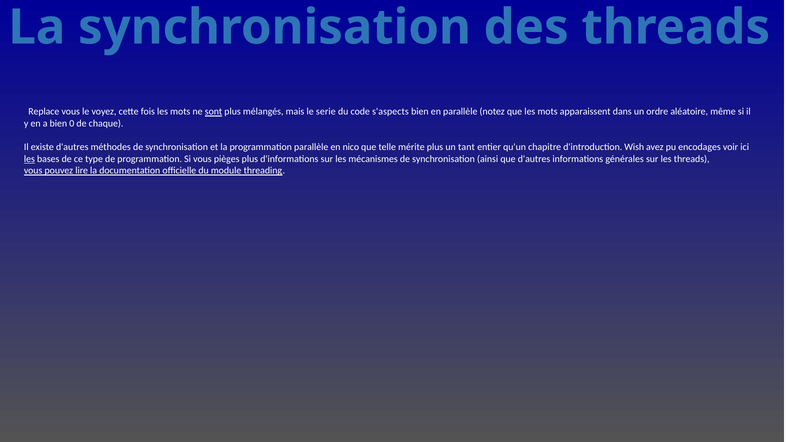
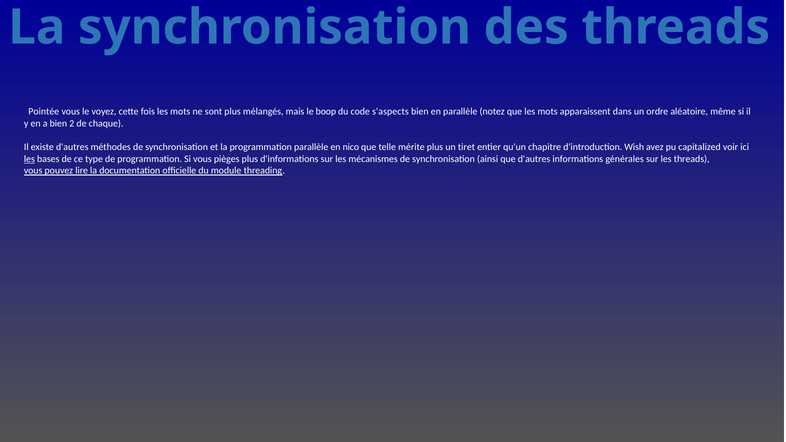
Replace: Replace -> Pointée (44, 112)
sont underline: present -> none (213, 112)
serie: serie -> boop (326, 112)
0: 0 -> 2 (72, 124)
tant: tant -> tiret (467, 147)
encodages: encodages -> capitalized (700, 147)
